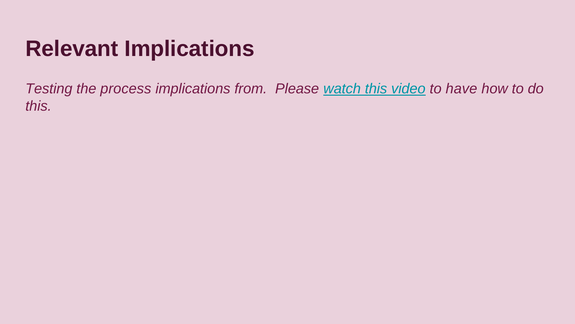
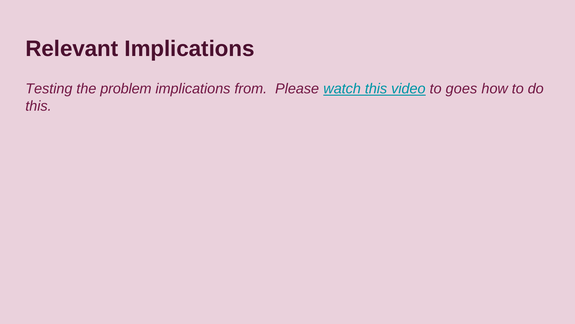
process: process -> problem (126, 89)
have: have -> goes (461, 89)
